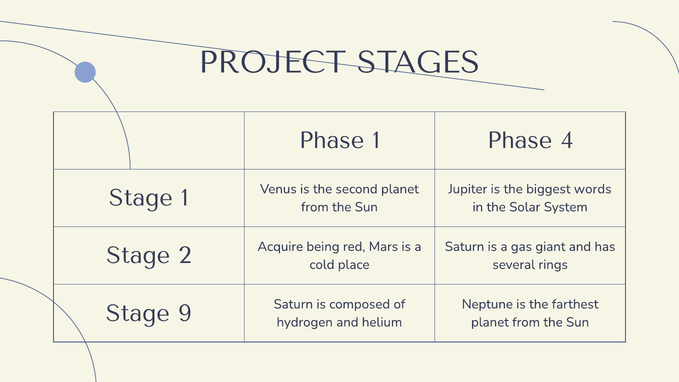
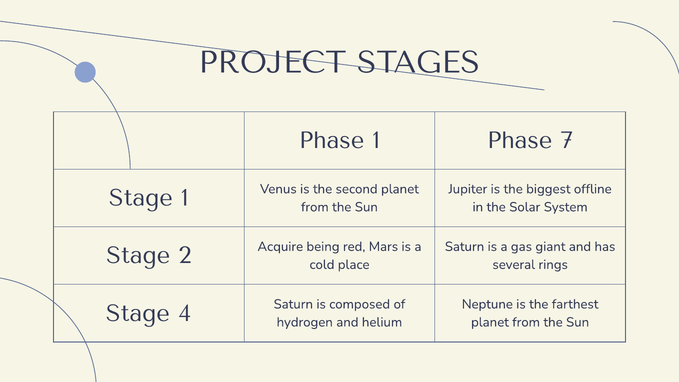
4: 4 -> 7 (567, 140)
words: words -> offline (593, 189)
9: 9 -> 4 (185, 313)
